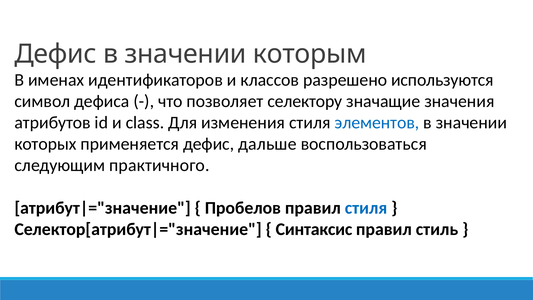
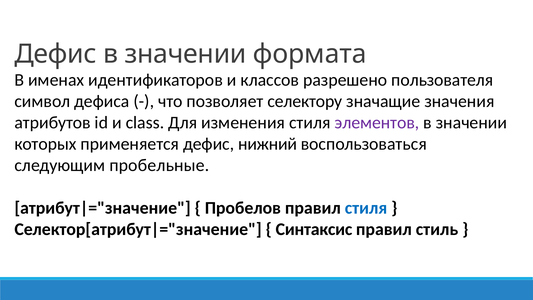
которым: которым -> формата (310, 54)
используются: используются -> пользователя (442, 80)
элементов colour: blue -> purple (377, 123)
дальше: дальше -> нижний (268, 144)
практичного: практичного -> пробельные (159, 165)
